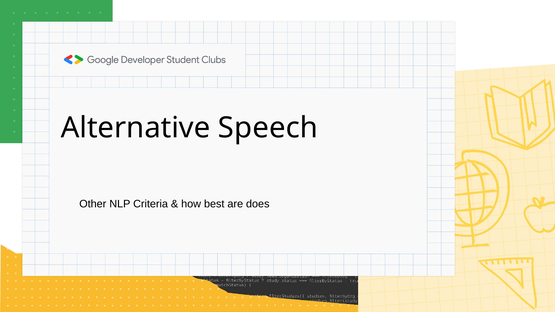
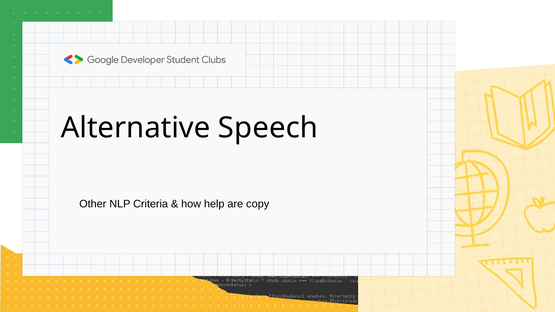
best: best -> help (214, 204)
does: does -> copy (258, 204)
